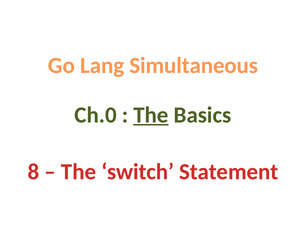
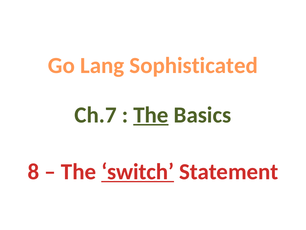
Simultaneous: Simultaneous -> Sophisticated (194, 65)
Ch.0: Ch.0 -> Ch.7 (96, 115)
switch underline: none -> present (138, 171)
